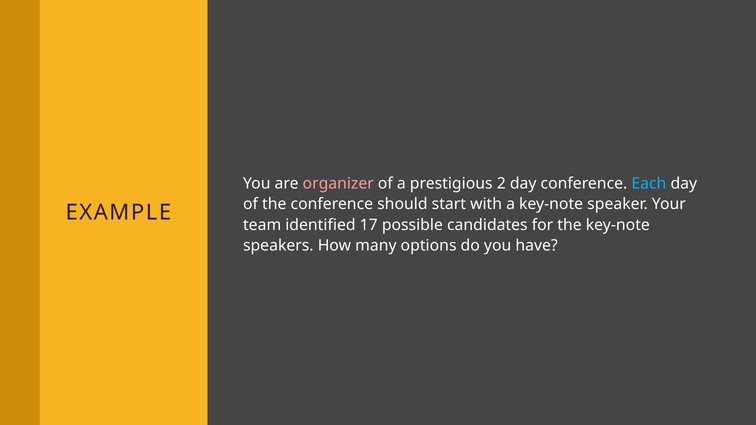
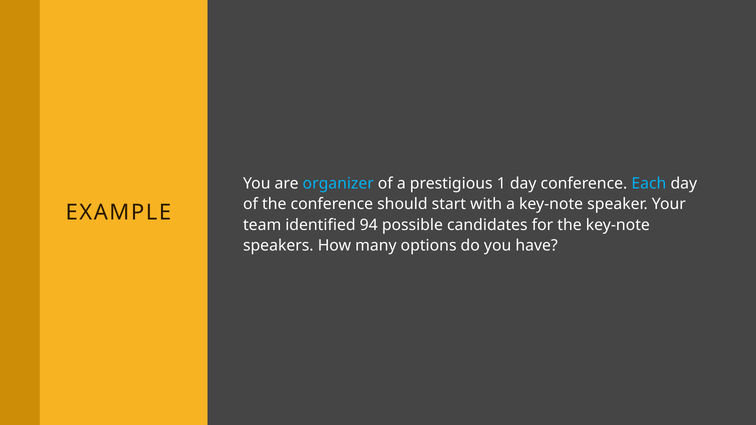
organizer colour: pink -> light blue (338, 183)
2: 2 -> 1 (501, 183)
17: 17 -> 94 (369, 225)
